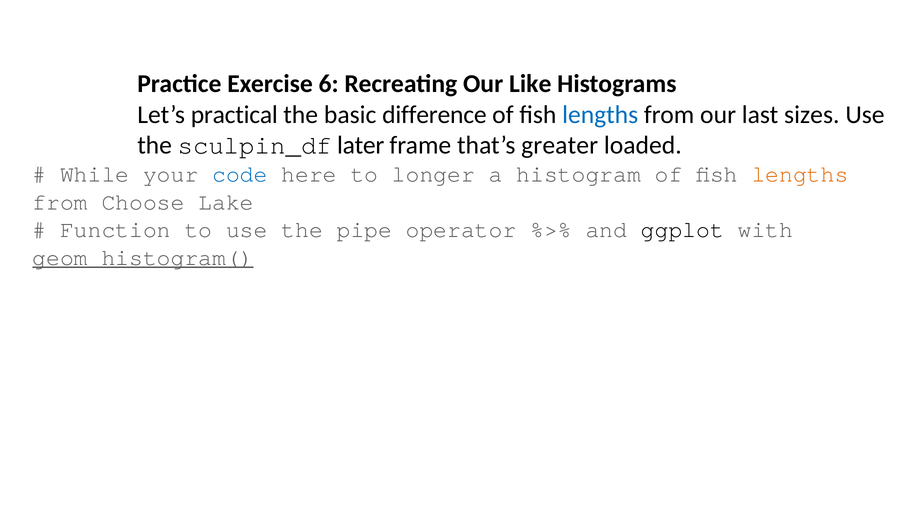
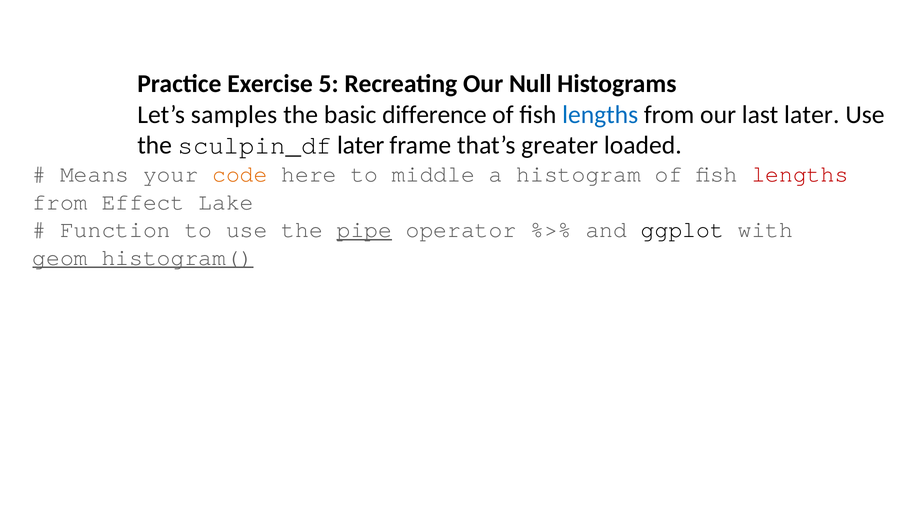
6: 6 -> 5 (329, 84)
Like: Like -> Null (530, 84)
practical: practical -> samples (234, 114)
last sizes: sizes -> later (812, 114)
While: While -> Means (95, 174)
code colour: blue -> orange (240, 174)
longer: longer -> middle (433, 174)
lengths colour: orange -> red (800, 174)
Choose: Choose -> Effect (143, 202)
pipe underline: none -> present (364, 230)
